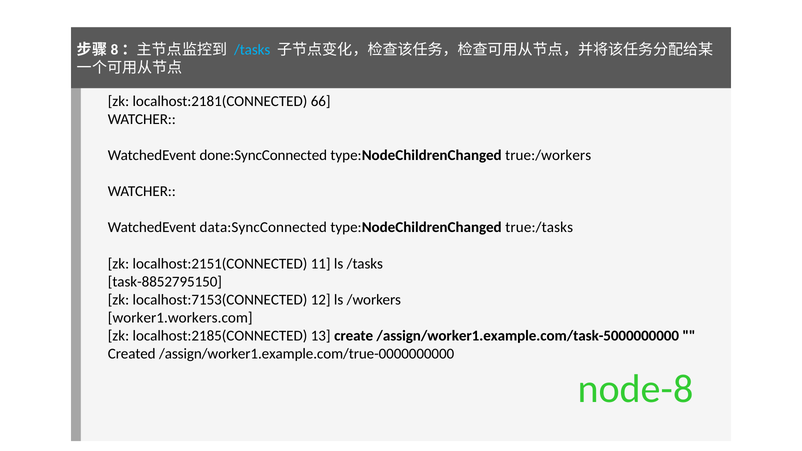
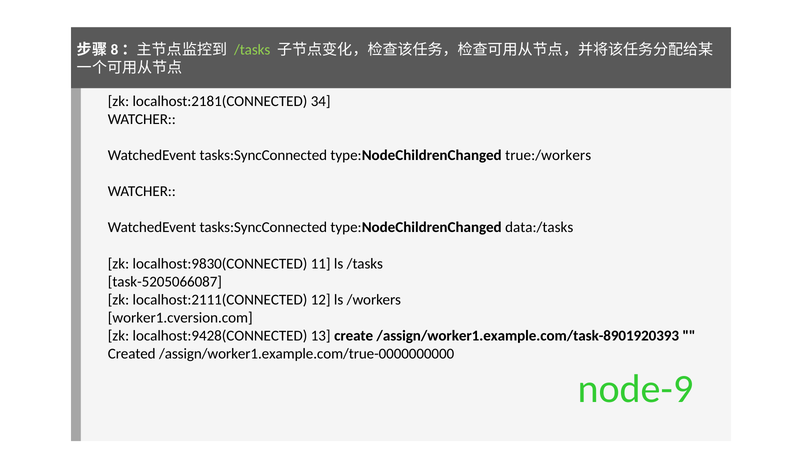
/tasks colour: light blue -> light green (252, 50)
66: 66 -> 34 (321, 101)
done:SyncConnected: done:SyncConnected -> tasks:SyncConnected (263, 155)
data:SyncConnected: data:SyncConnected -> tasks:SyncConnected (263, 228)
true:/tasks: true:/tasks -> data:/tasks (539, 228)
localhost:2151(CONNECTED: localhost:2151(CONNECTED -> localhost:9830(CONNECTED (220, 264)
task-8852795150: task-8852795150 -> task-5205066087 (165, 282)
localhost:7153(CONNECTED: localhost:7153(CONNECTED -> localhost:2111(CONNECTED (220, 300)
worker1.workers.com: worker1.workers.com -> worker1.cversion.com (180, 318)
localhost:2185(CONNECTED: localhost:2185(CONNECTED -> localhost:9428(CONNECTED (220, 336)
/assign/worker1.example.com/task-5000000000: /assign/worker1.example.com/task-5000000000 -> /assign/worker1.example.com/task-8901920393 (528, 336)
node-8: node-8 -> node-9 (636, 389)
